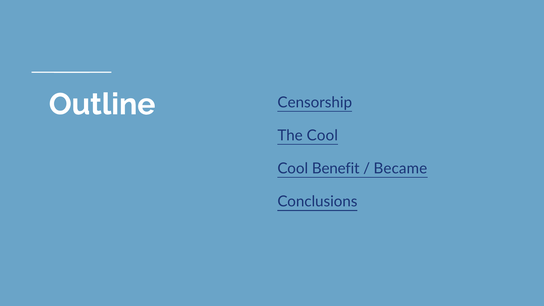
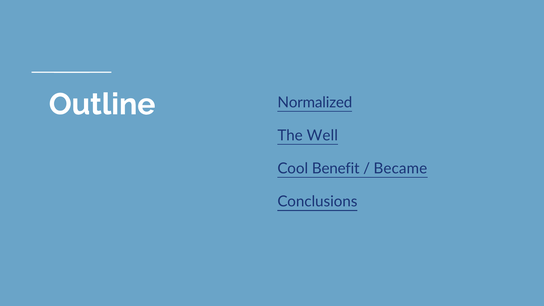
Censorship: Censorship -> Normalized (315, 103)
The Cool: Cool -> Well (322, 136)
